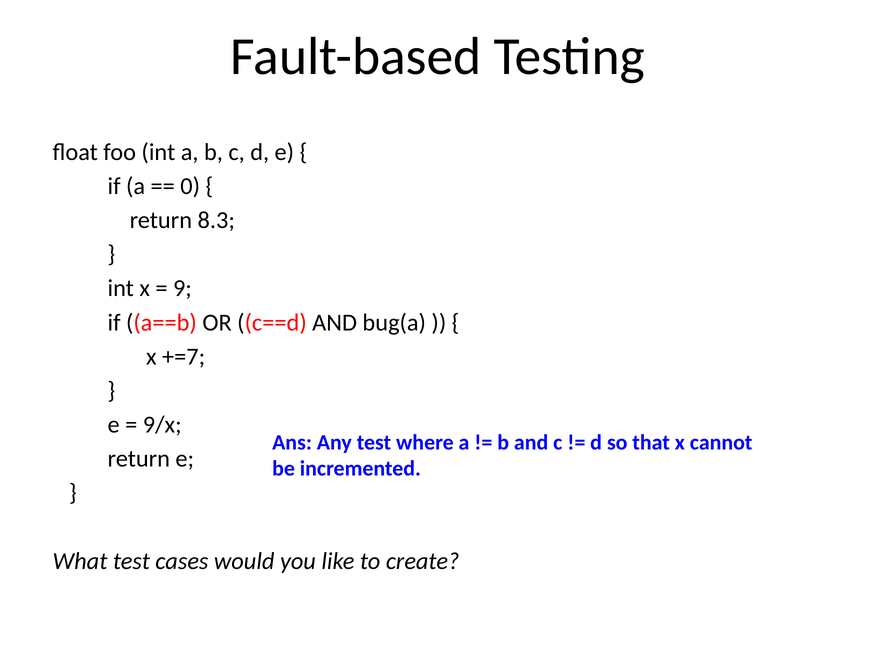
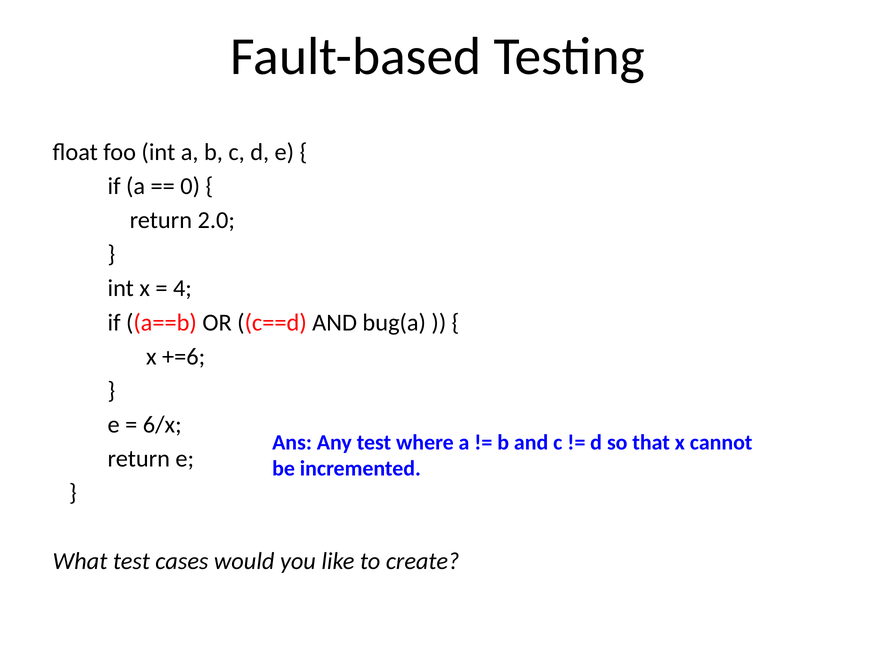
8.3: 8.3 -> 2.0 (216, 220)
9: 9 -> 4 (182, 288)
+=7: +=7 -> +=6 (184, 357)
9/x: 9/x -> 6/x (162, 425)
